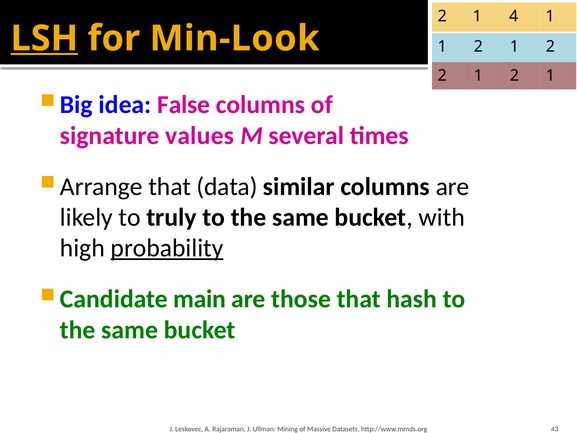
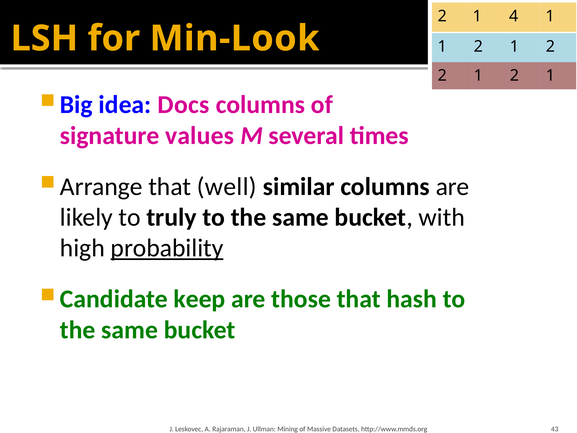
LSH underline: present -> none (44, 38)
False: False -> Docs (183, 105)
data: data -> well (227, 186)
main: main -> keep (199, 299)
